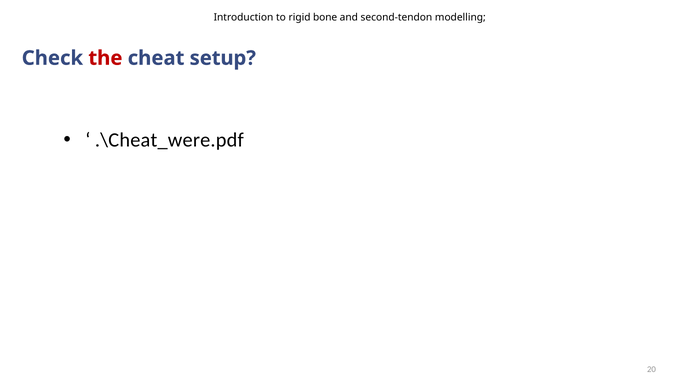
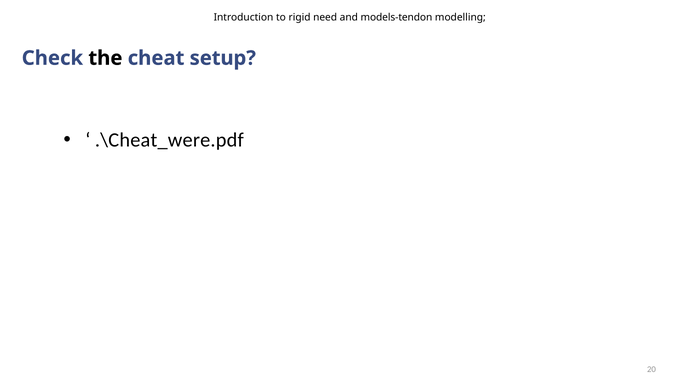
bone: bone -> need (325, 17)
second-tendon: second-tendon -> models-tendon (396, 17)
the colour: red -> black (105, 58)
